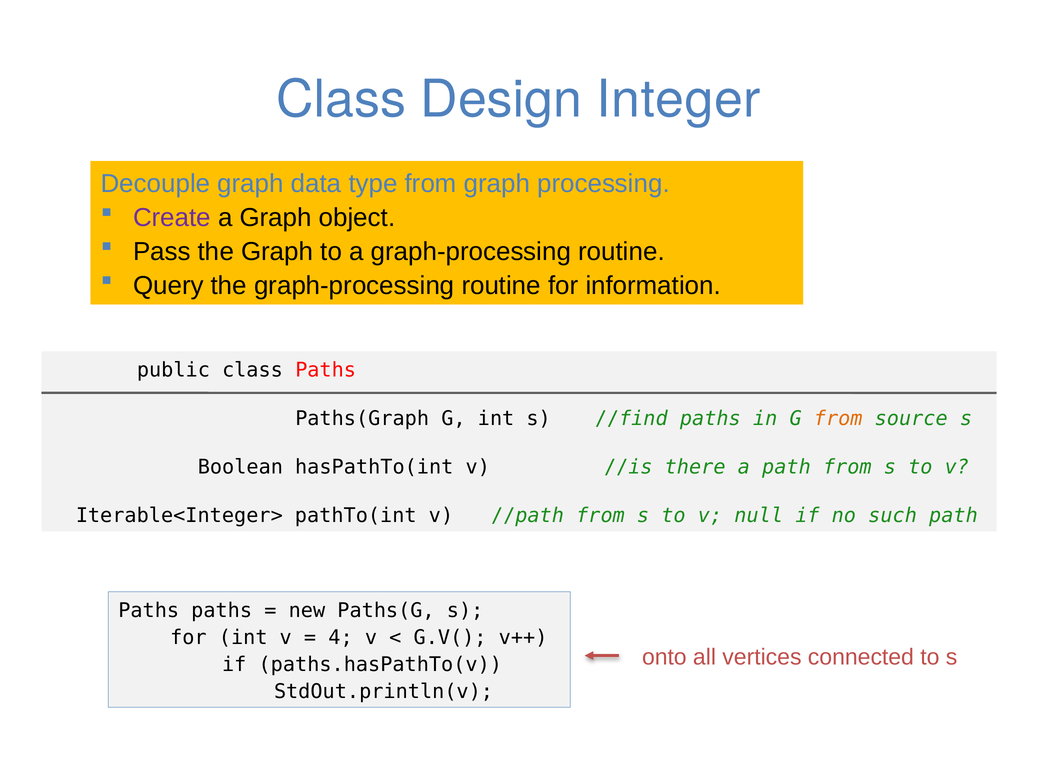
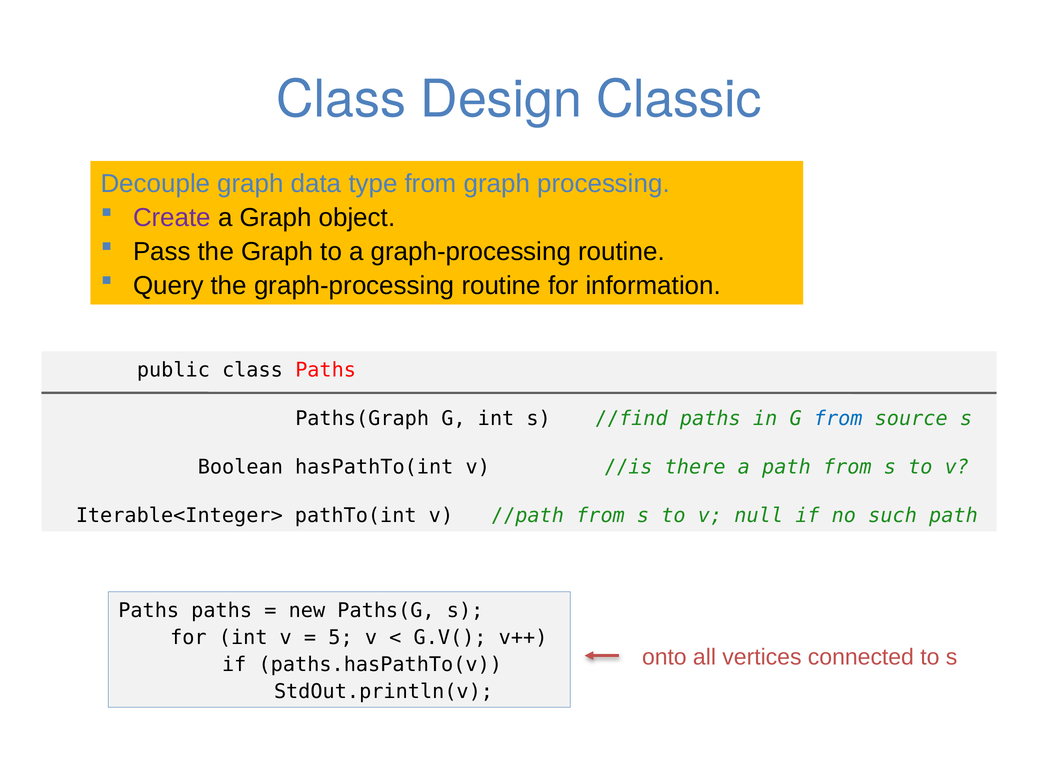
Integer: Integer -> Classic (679, 100)
from colour: orange -> blue (838, 418)
4: 4 -> 5 (341, 637)
